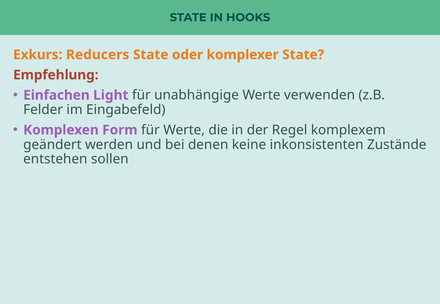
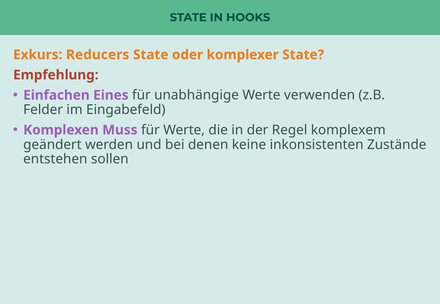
Light: Light -> Eines (111, 95)
Form: Form -> Muss (120, 130)
